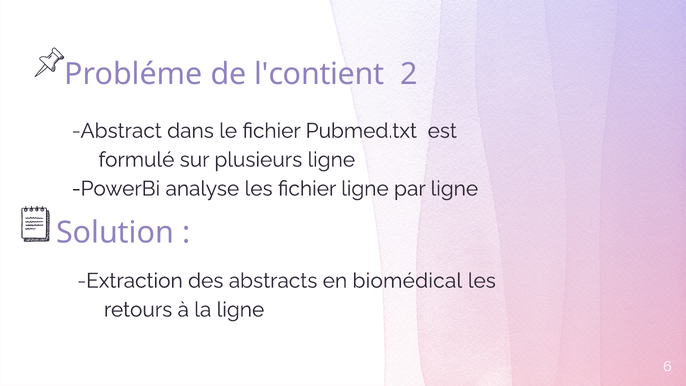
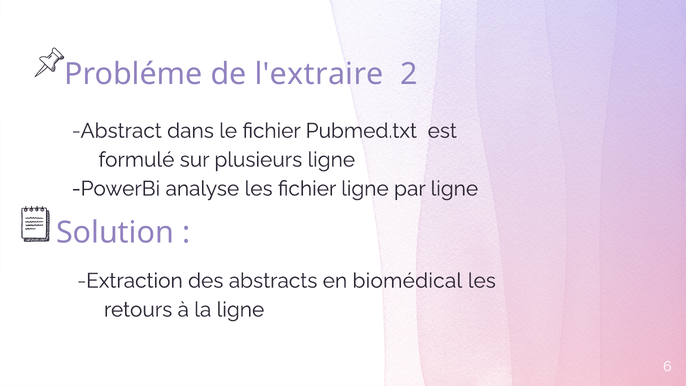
l'contient: l'contient -> l'extraire (319, 74)
